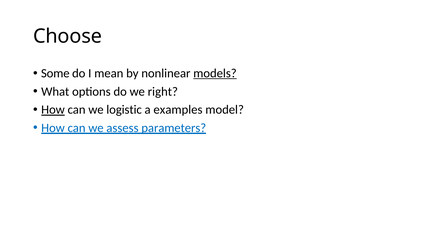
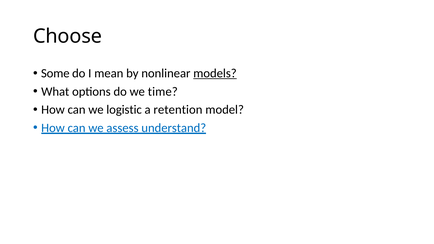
right: right -> time (163, 92)
How underline: present -> none (53, 110)
examples: examples -> retention (178, 110)
parameters: parameters -> understand (174, 128)
